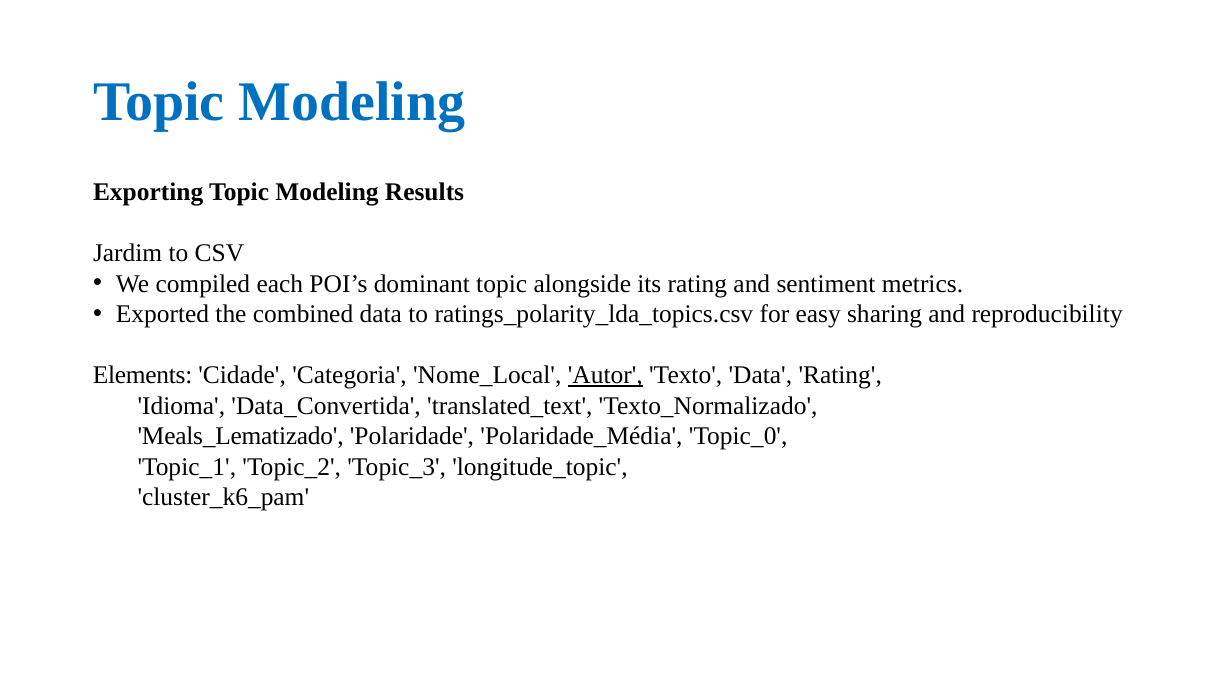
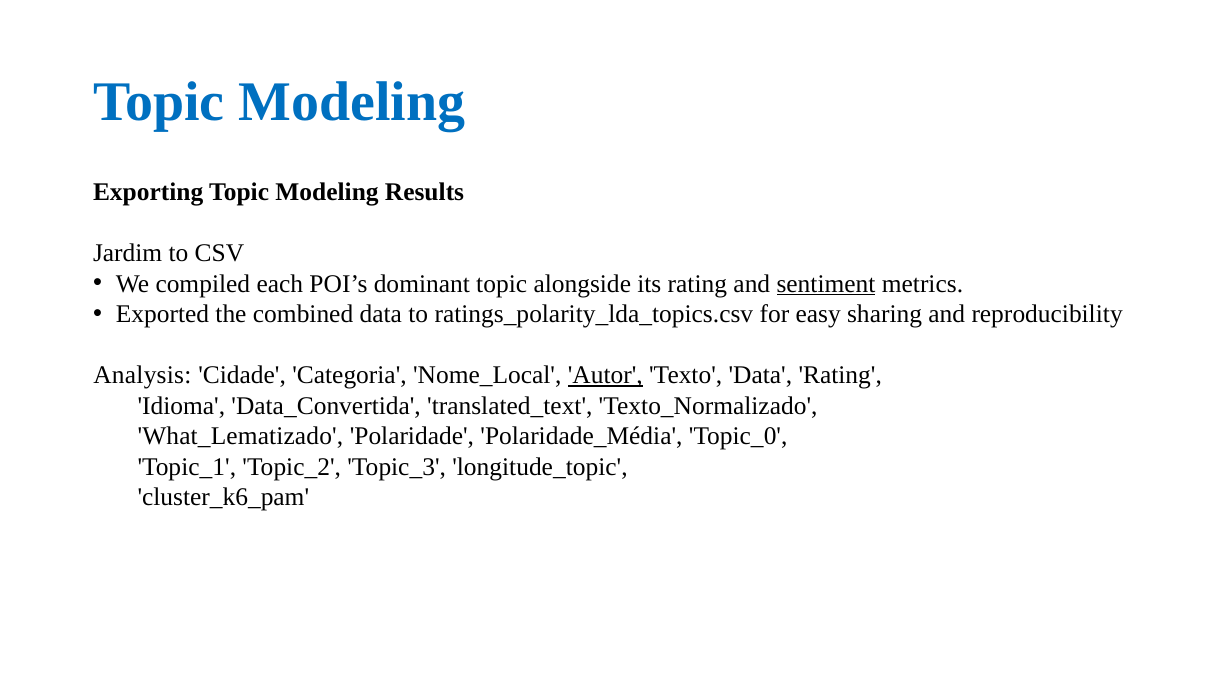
sentiment underline: none -> present (826, 284)
Elements: Elements -> Analysis (142, 375)
Meals_Lematizado: Meals_Lematizado -> What_Lematizado (240, 436)
